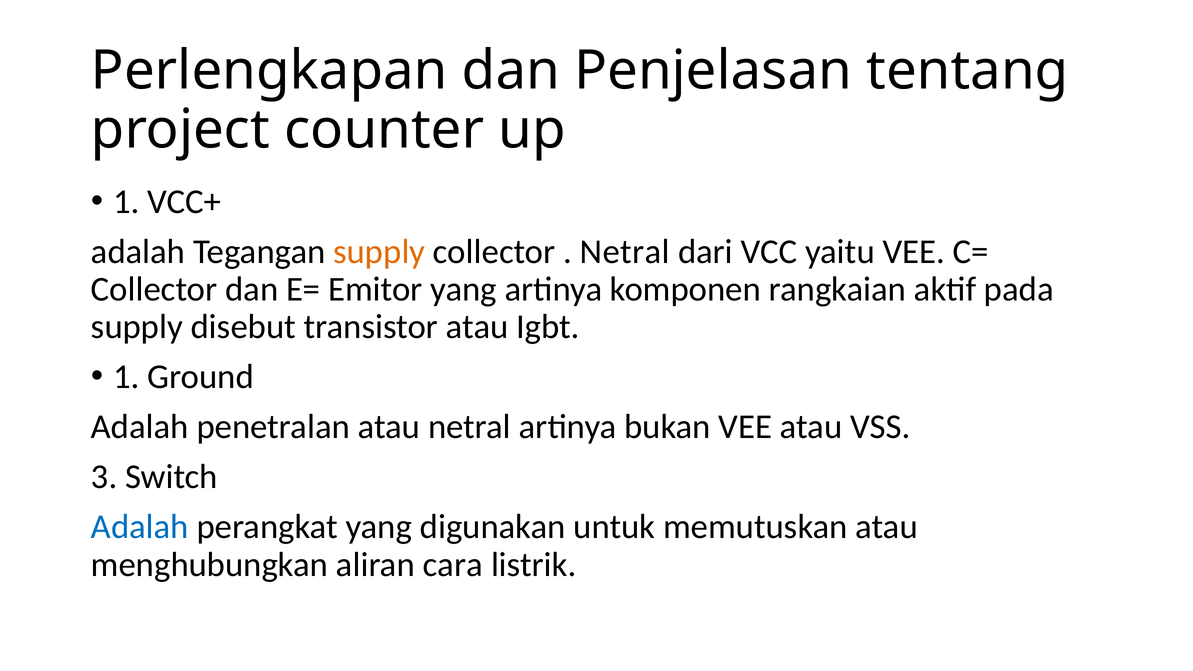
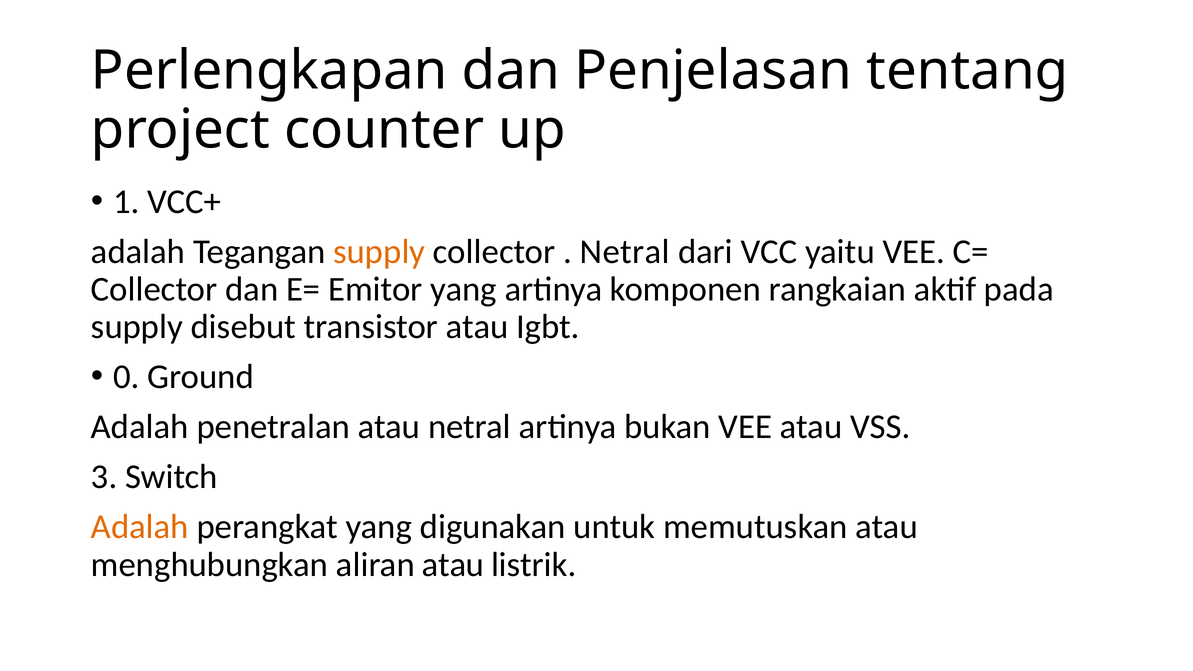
1: 1 -> 0 (127, 377)
Adalah colour: blue -> orange (140, 527)
aliran cara: cara -> atau (453, 565)
